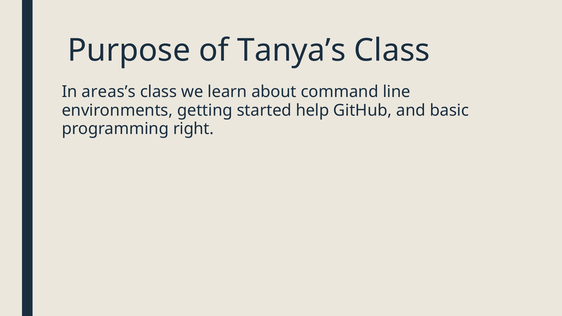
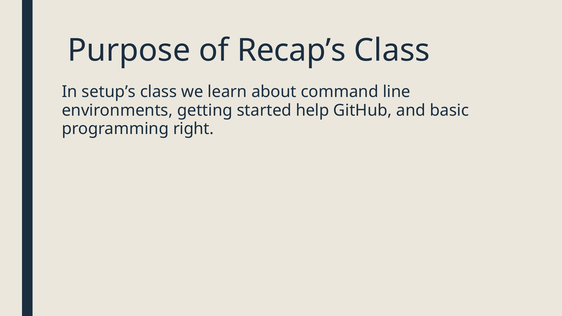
Tanya’s: Tanya’s -> Recap’s (292, 50)
areas’s: areas’s -> setup’s (109, 92)
